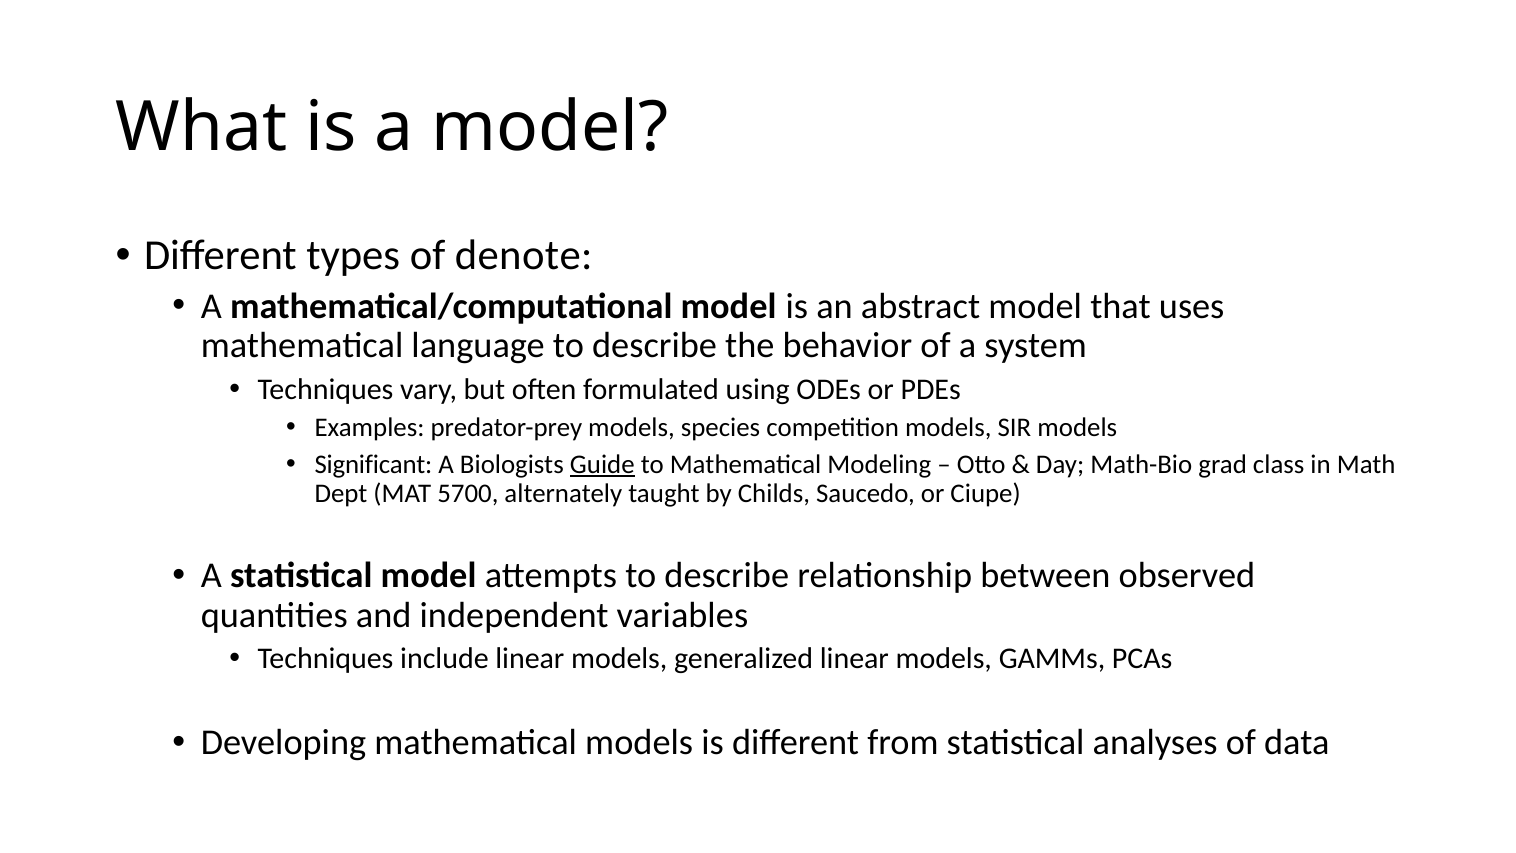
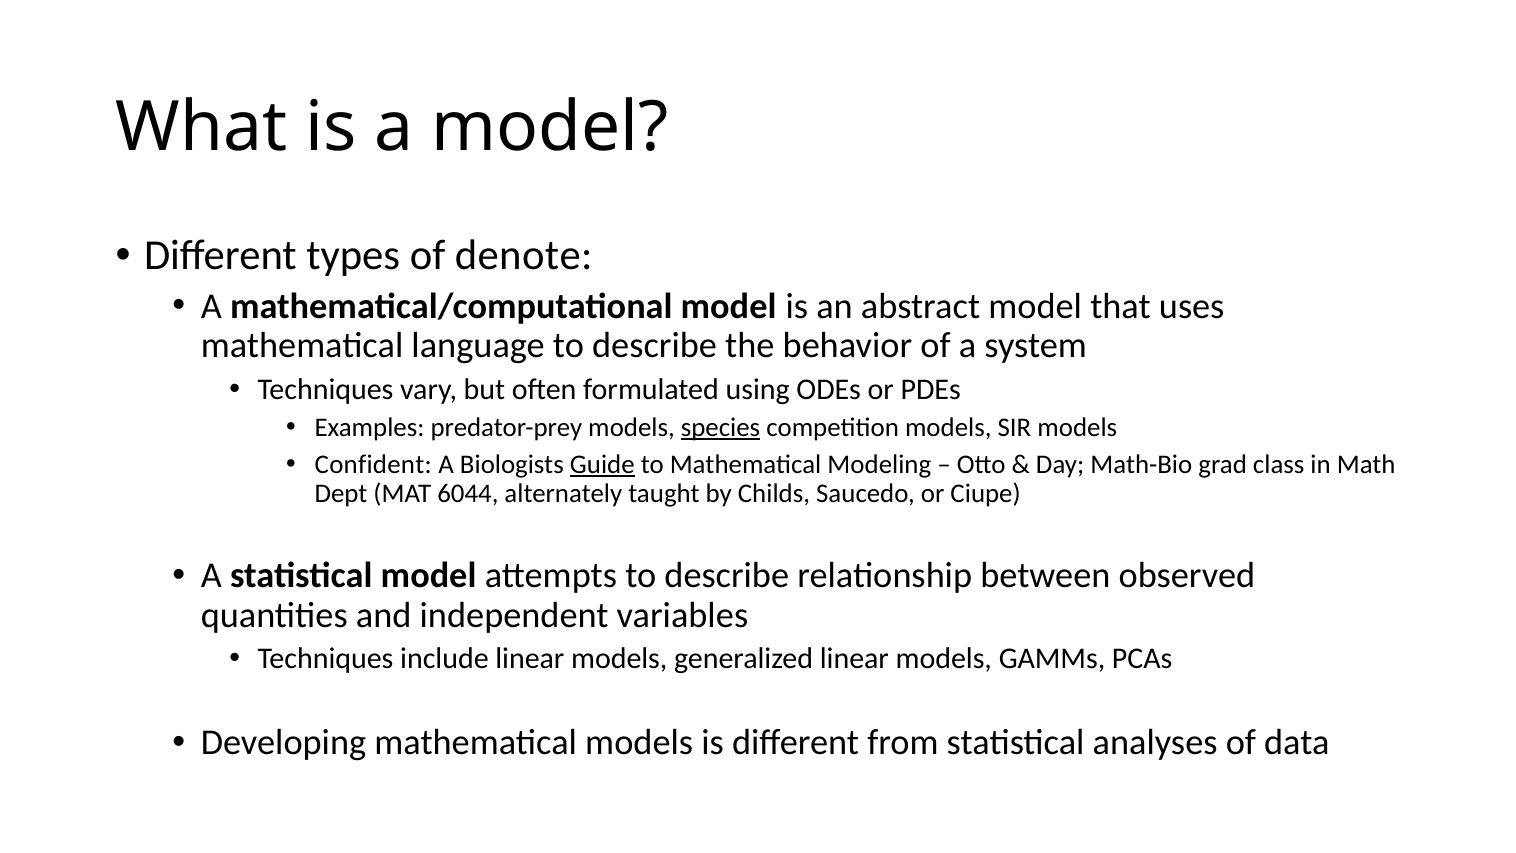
species underline: none -> present (721, 428)
Significant: Significant -> Confident (373, 464)
5700: 5700 -> 6044 (468, 493)
